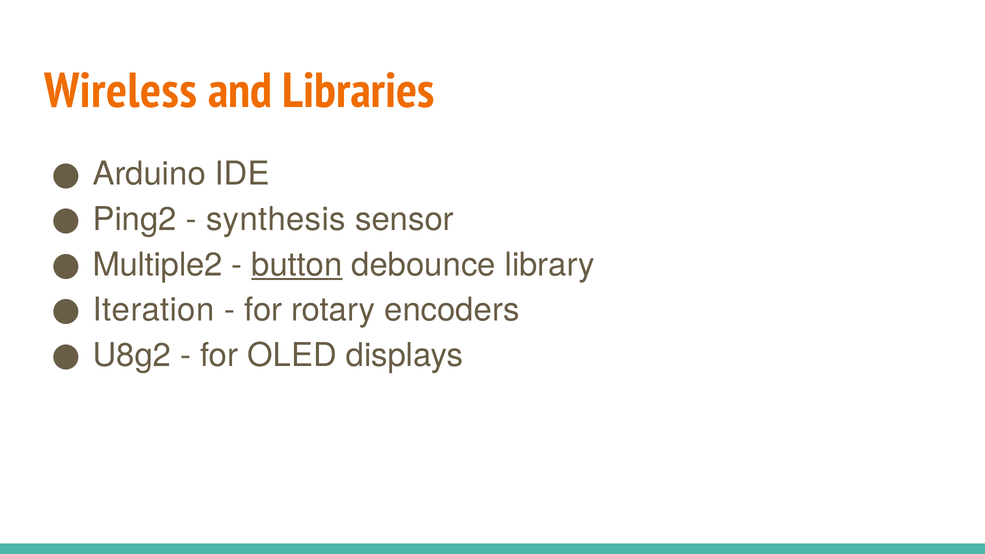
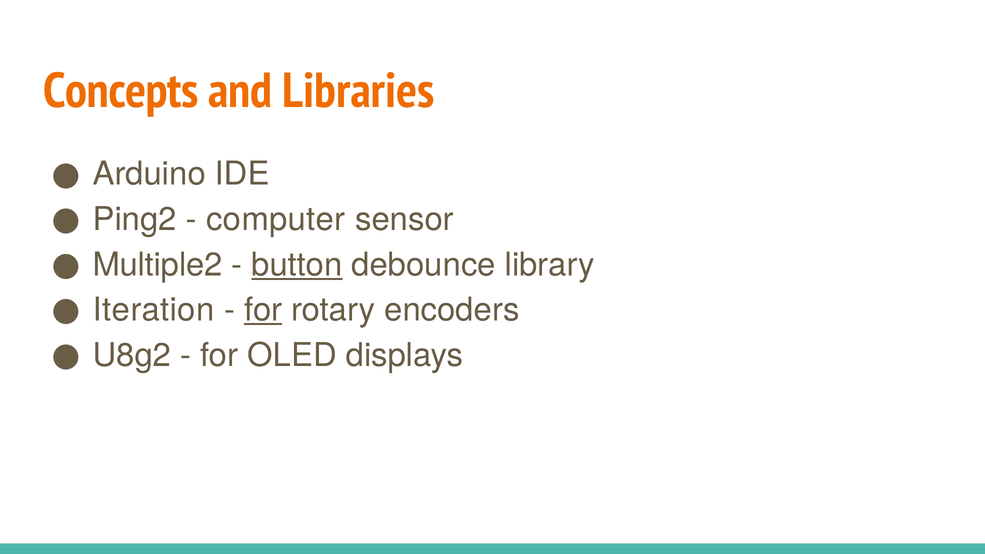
Wireless: Wireless -> Concepts (121, 91)
synthesis: synthesis -> computer (276, 219)
for underline: none -> present (263, 310)
